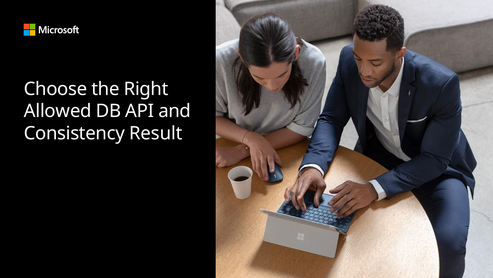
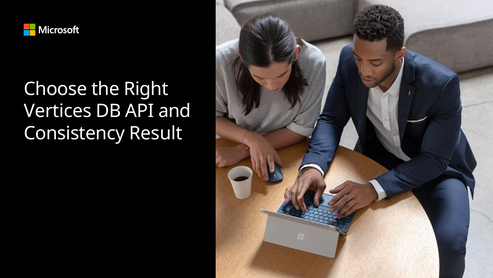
Allowed: Allowed -> Vertices (58, 111)
